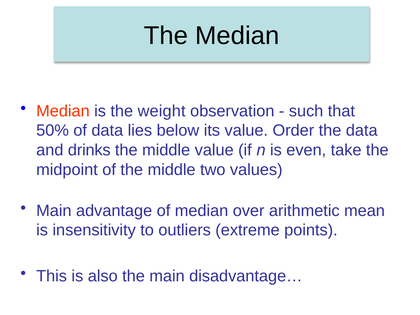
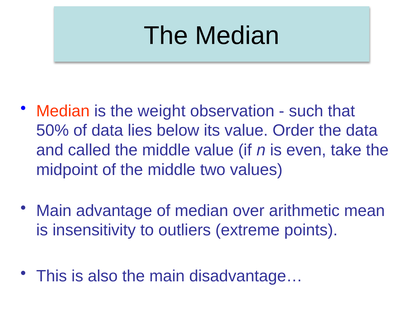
drinks: drinks -> called (89, 150)
